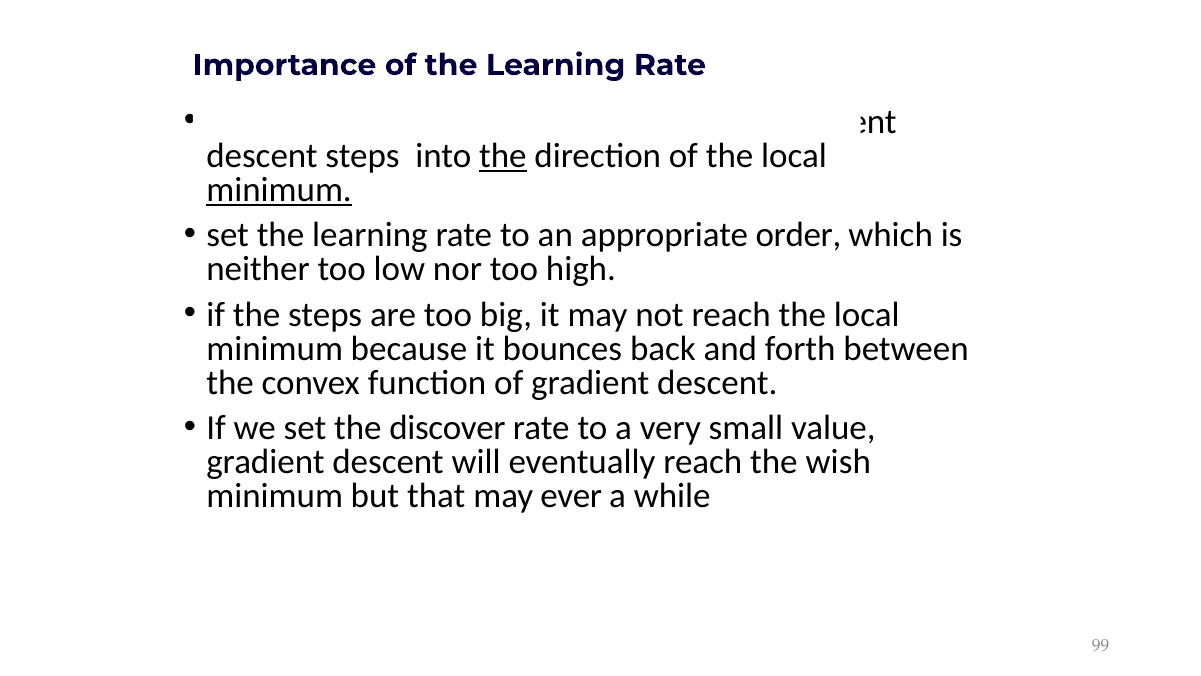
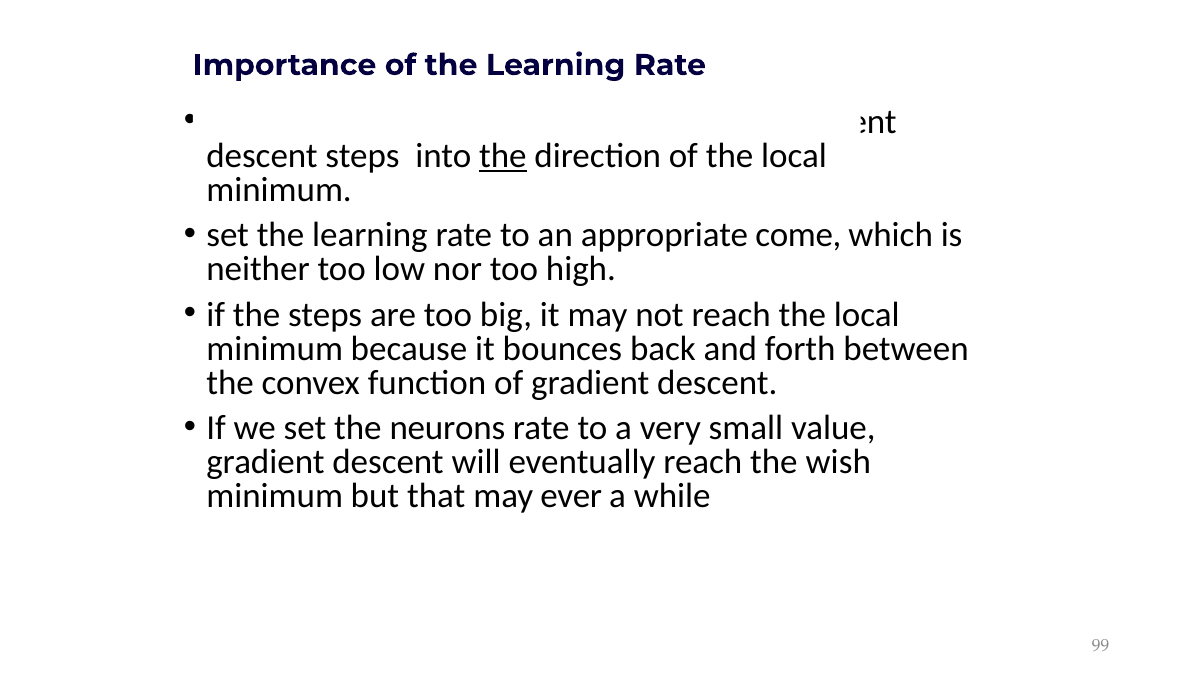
minimum underline: present -> none (279, 190)
order: order -> come (798, 235)
discover: discover -> neurons (447, 428)
